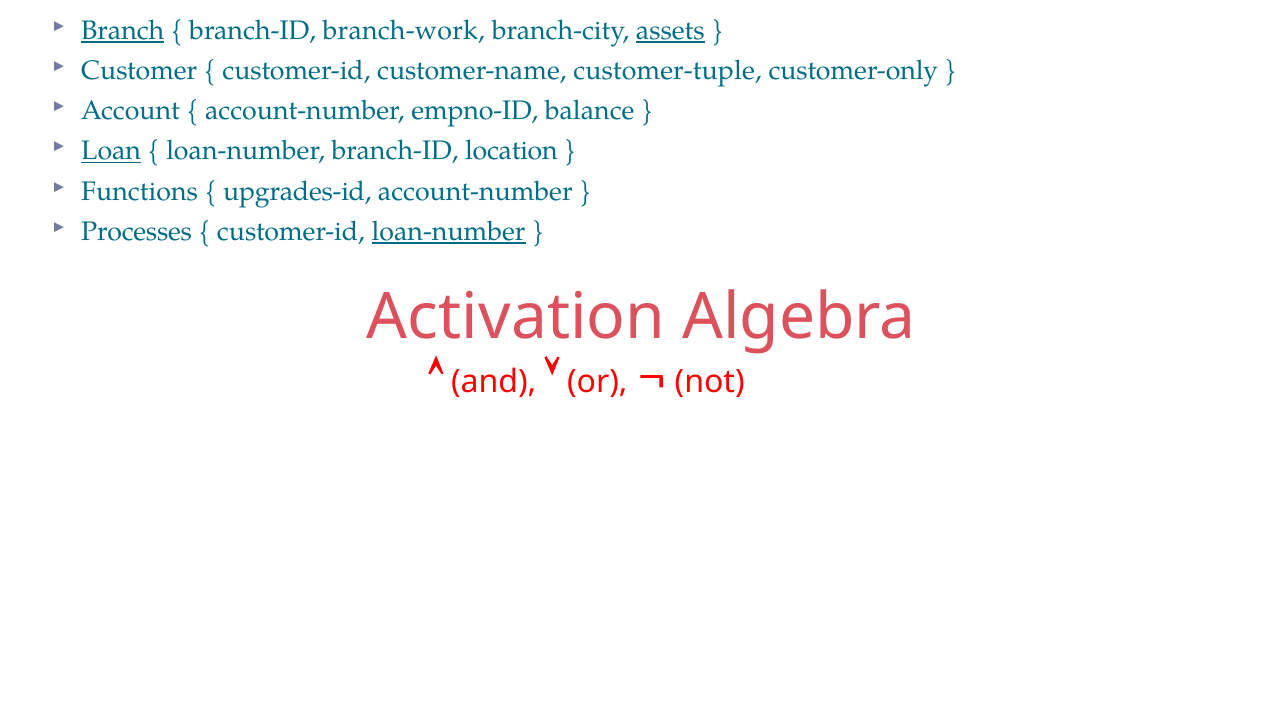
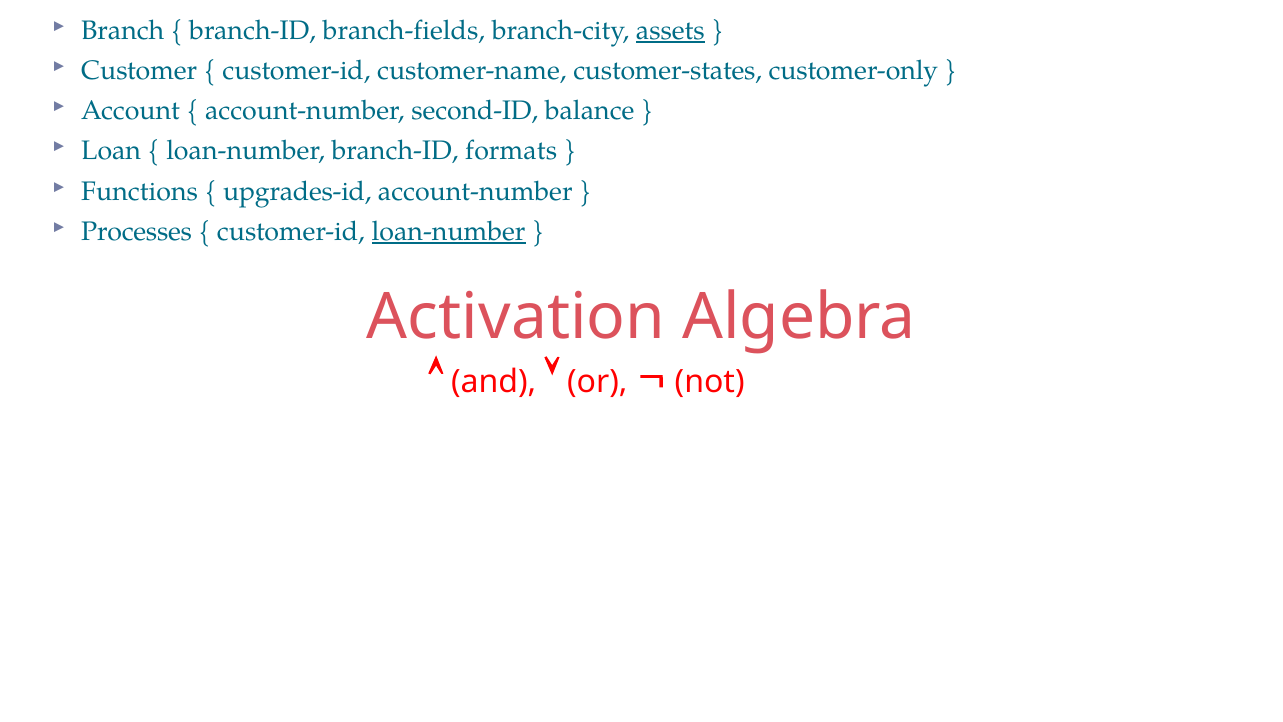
Branch underline: present -> none (123, 31)
branch-work: branch-work -> branch-fields (404, 31)
customer-tuple: customer-tuple -> customer-states (668, 71)
empno-ID: empno-ID -> second-ID (475, 111)
Loan underline: present -> none (111, 151)
location: location -> formats (511, 151)
